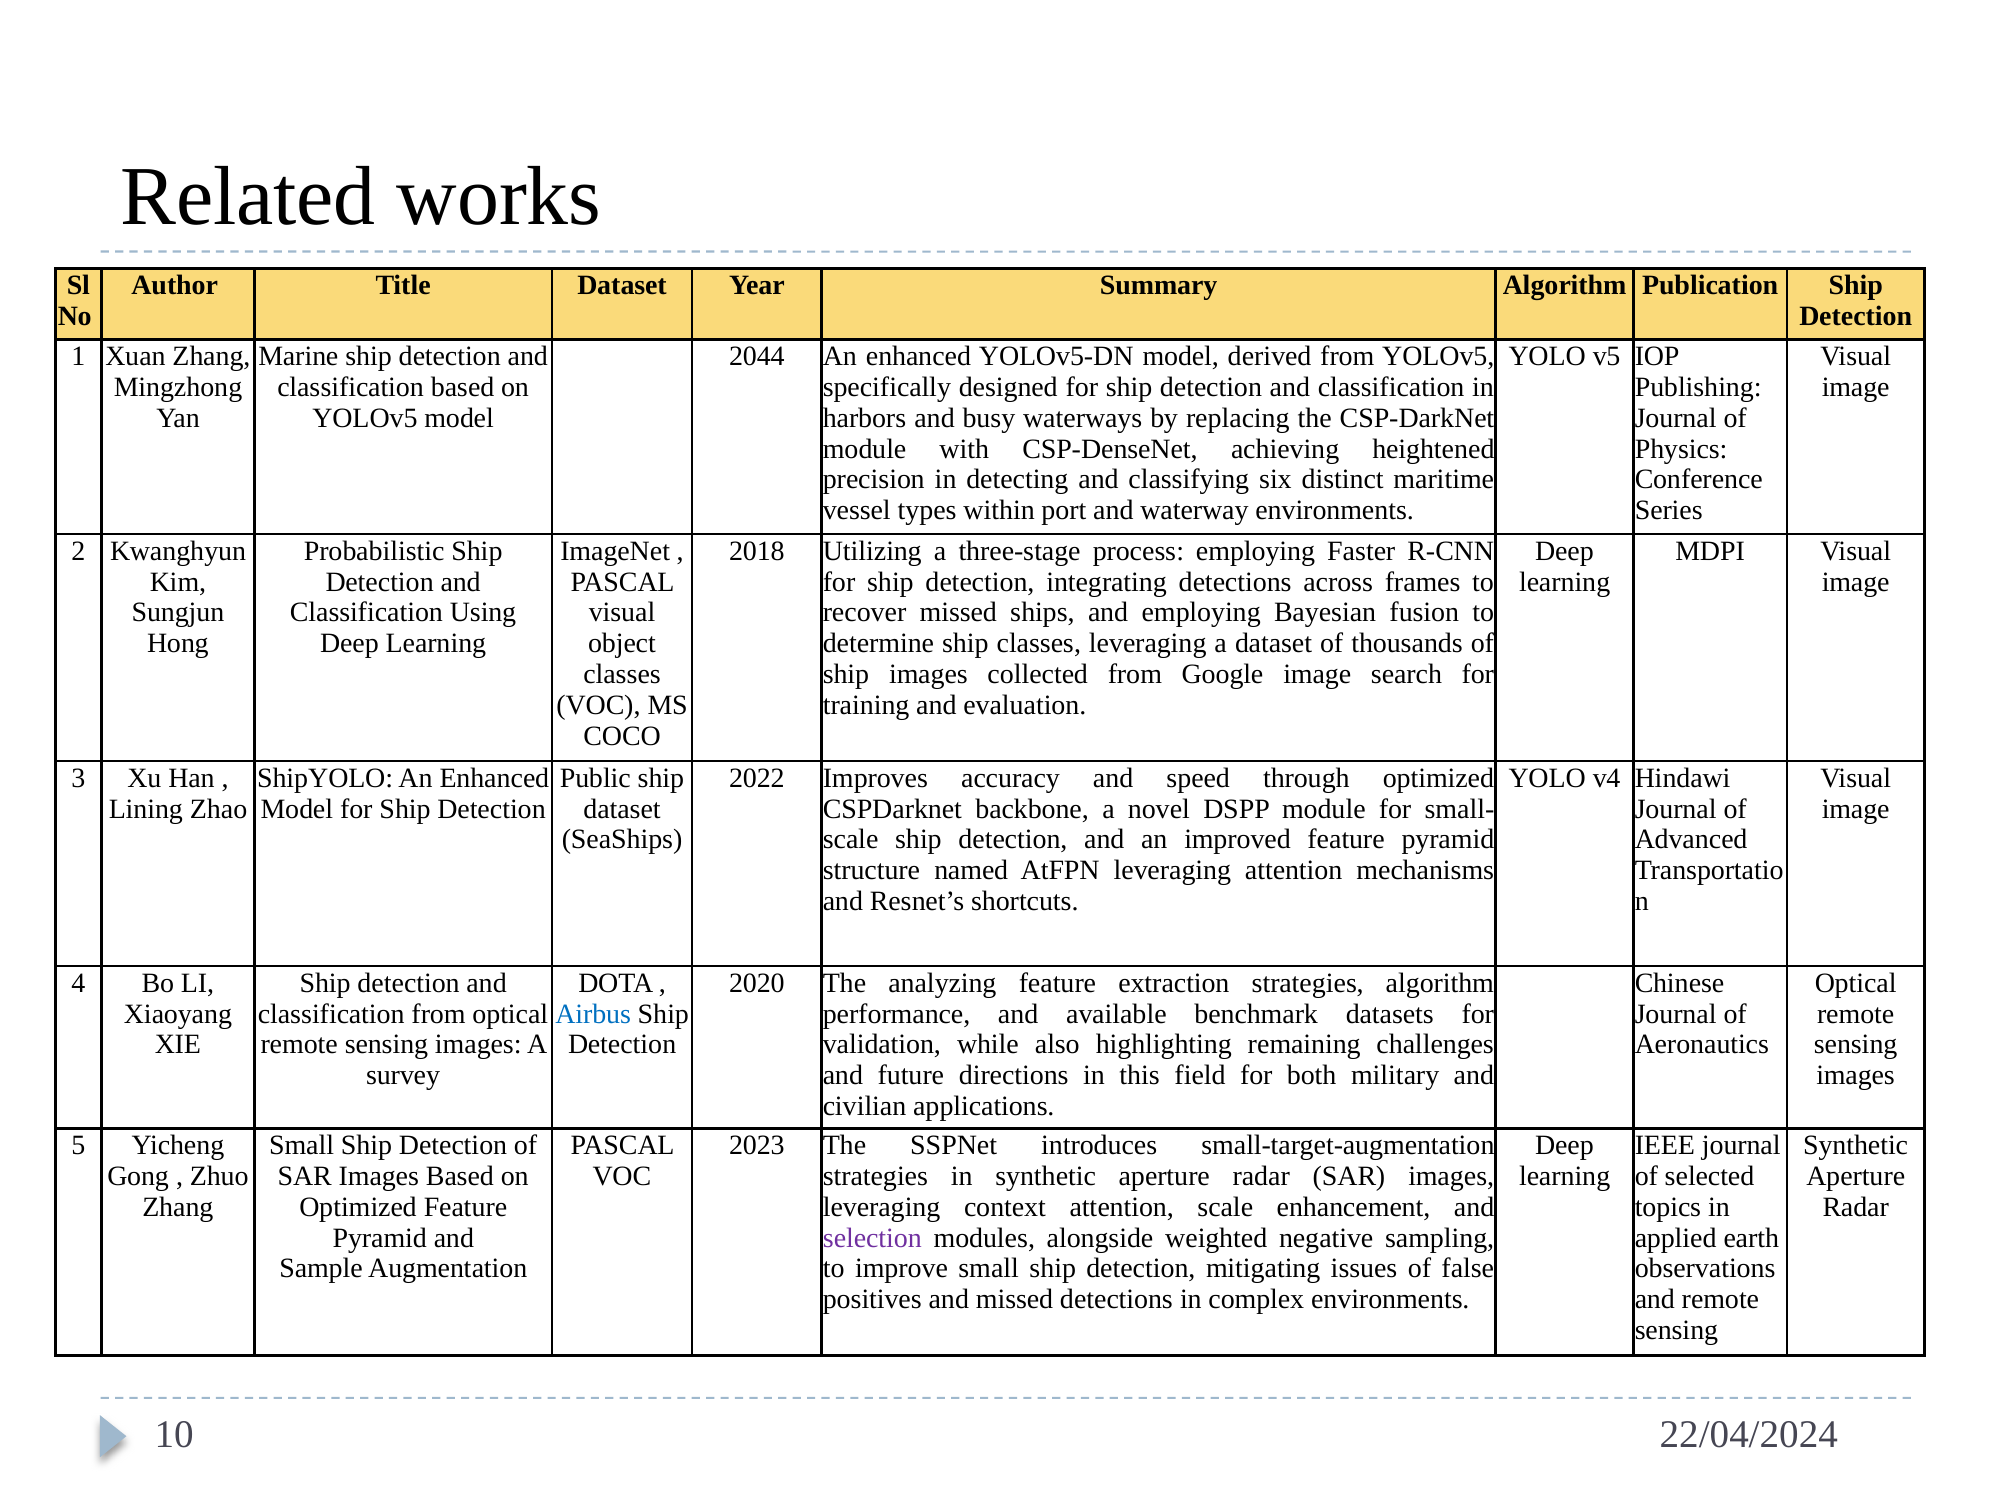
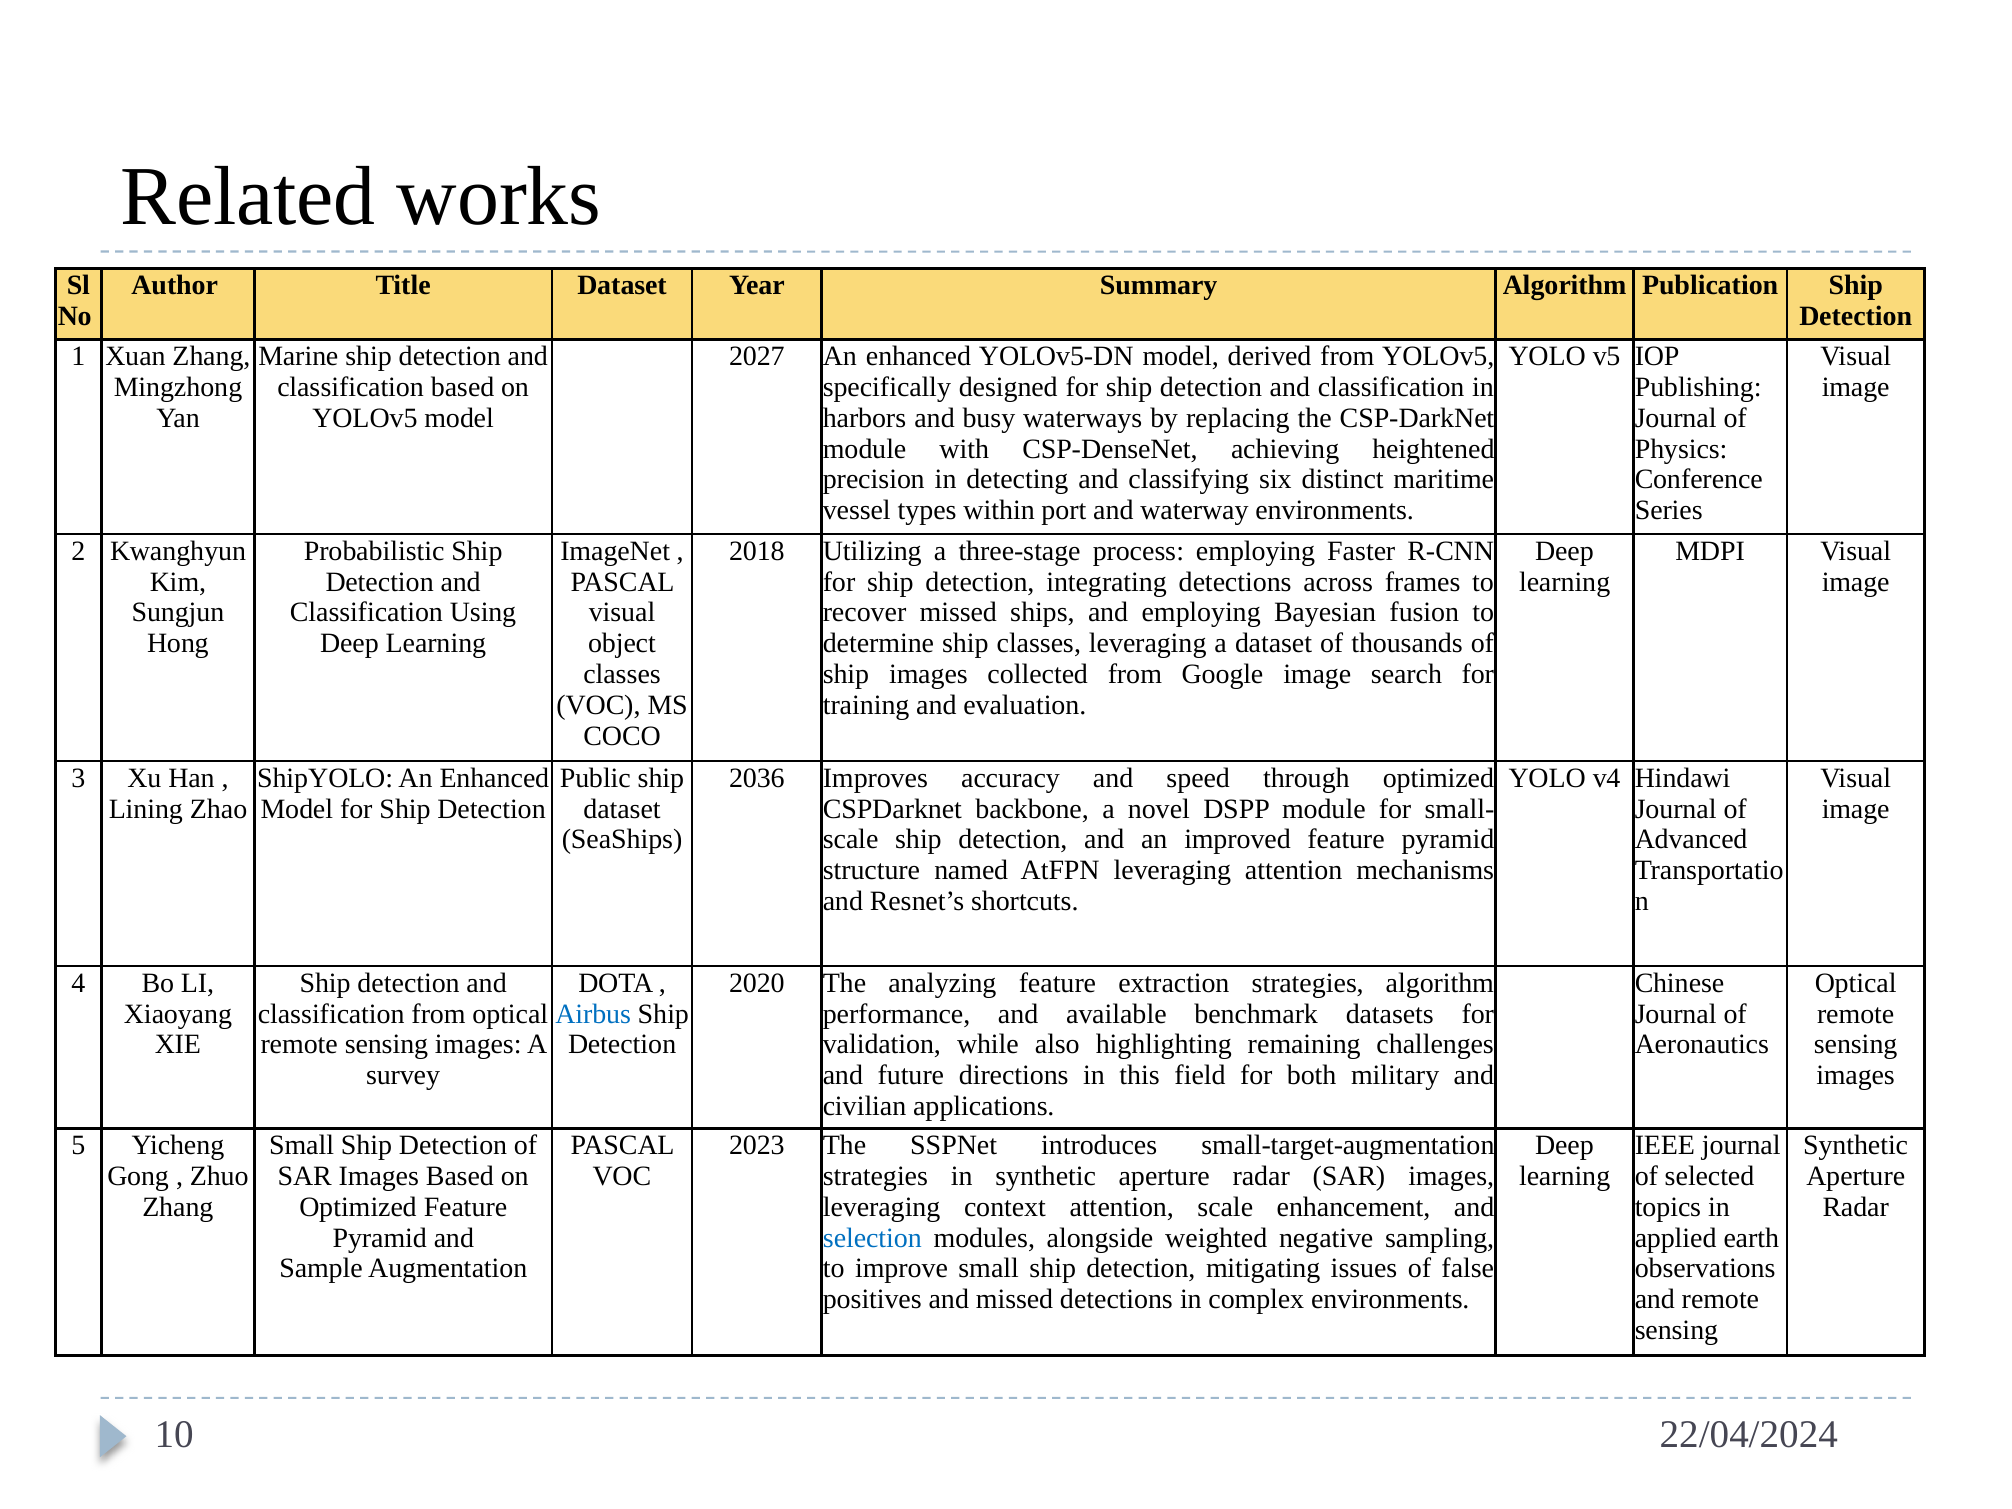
2044: 2044 -> 2027 (757, 356)
2022: 2022 -> 2036 (757, 778)
selection colour: purple -> blue (872, 1238)
